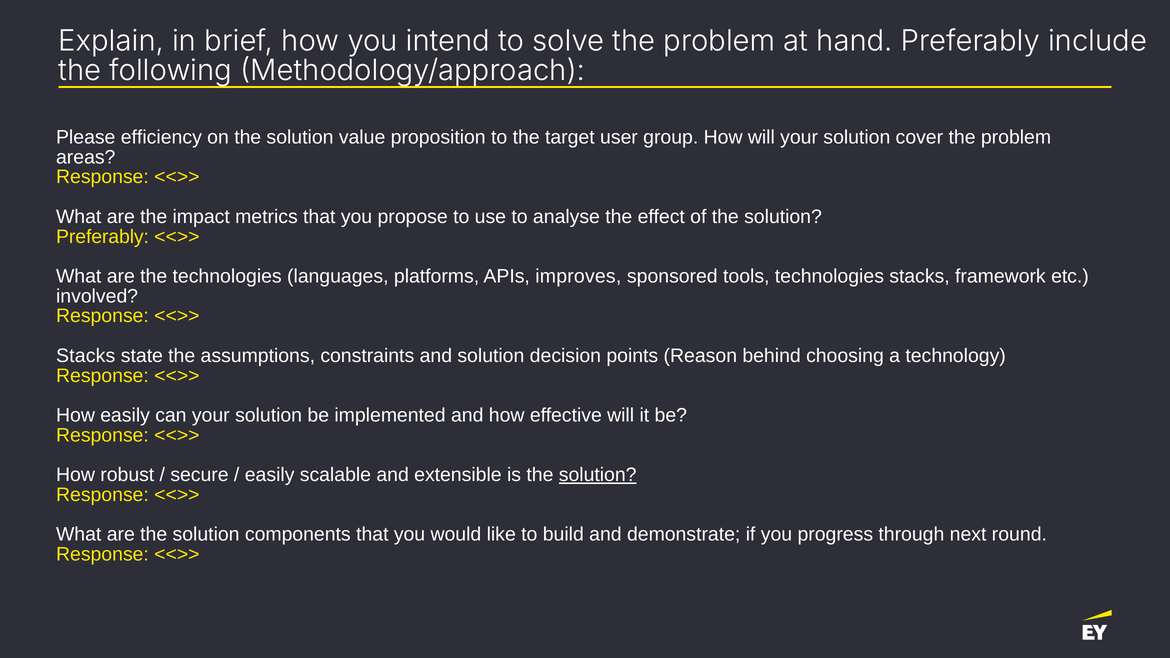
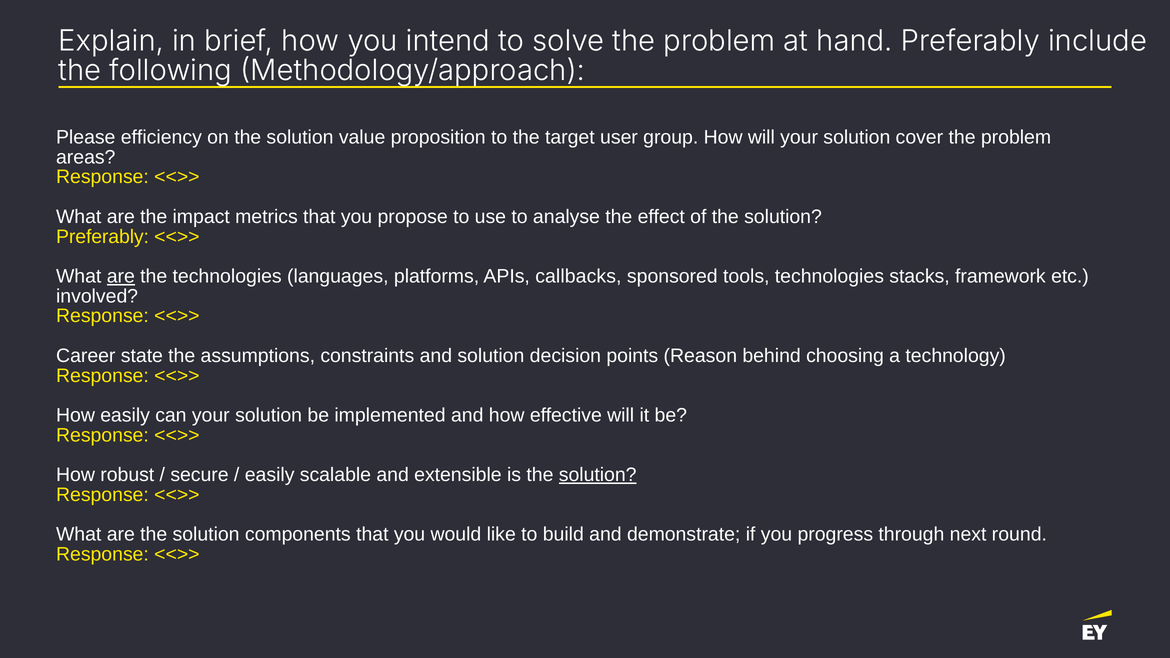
are underline: none -> present (121, 276)
improves: improves -> callbacks (578, 276)
Stacks: Stacks -> Career (86, 356)
